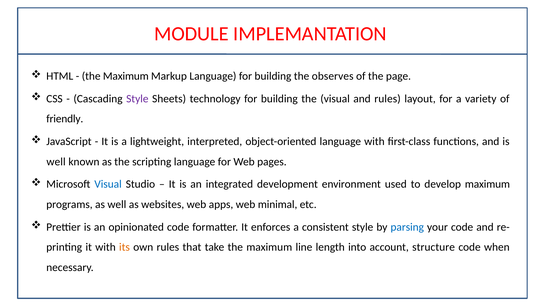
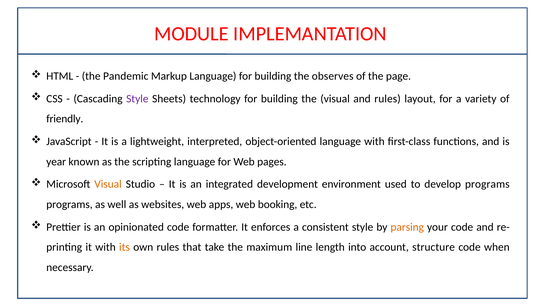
Maximum: Maximum -> Pandemic (126, 76)
well: well -> year (56, 162)
Visual colour: blue -> orange (108, 184)
develop maximum: maximum -> programs (487, 184)
minimal: minimal -> booking (278, 205)
parsing colour: blue -> orange (407, 227)
